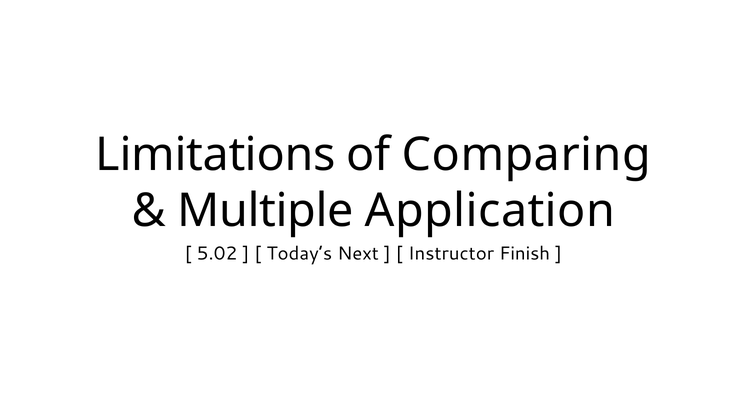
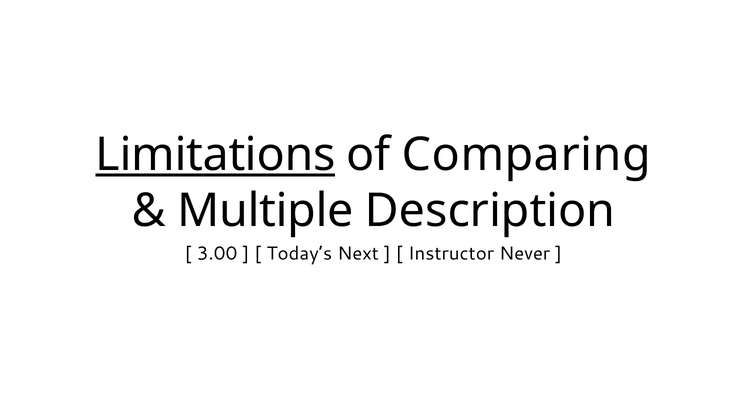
Limitations underline: none -> present (215, 155)
Application: Application -> Description (490, 211)
5.02: 5.02 -> 3.00 (217, 254)
Finish: Finish -> Never (525, 254)
